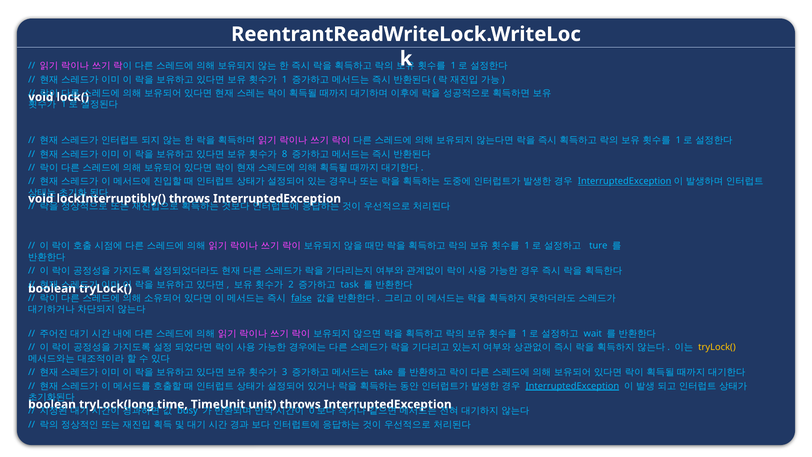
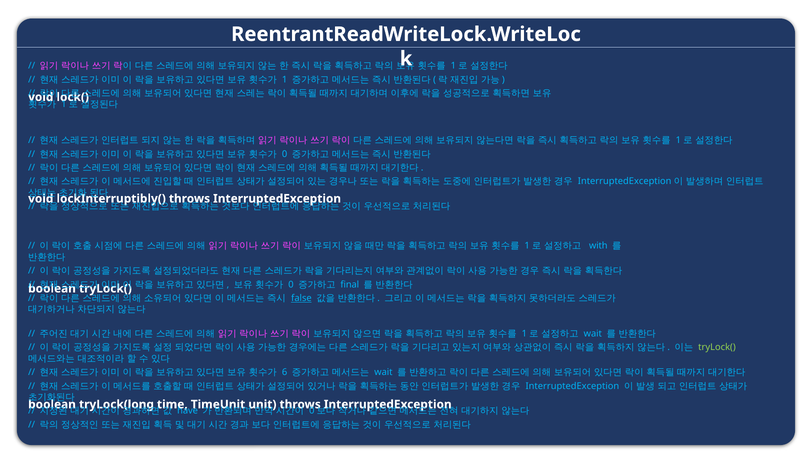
8: 8 -> 0 (285, 154)
InterruptedException underline: present -> none (625, 181)
ture: ture -> with (598, 246)
2: 2 -> 0 (291, 284)
task: task -> final (350, 284)
tryLock( colour: yellow -> light green (717, 347)
3: 3 -> 6 (285, 372)
take: take -> wait (383, 372)
InterruptedException underline: present -> none (572, 386)
busy: busy -> have (188, 411)
